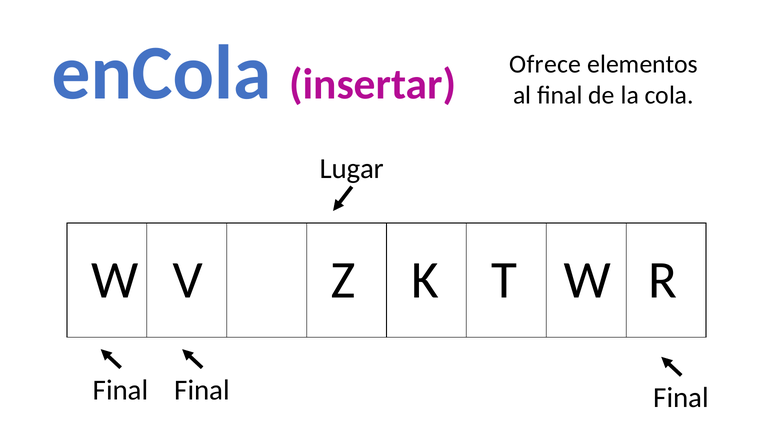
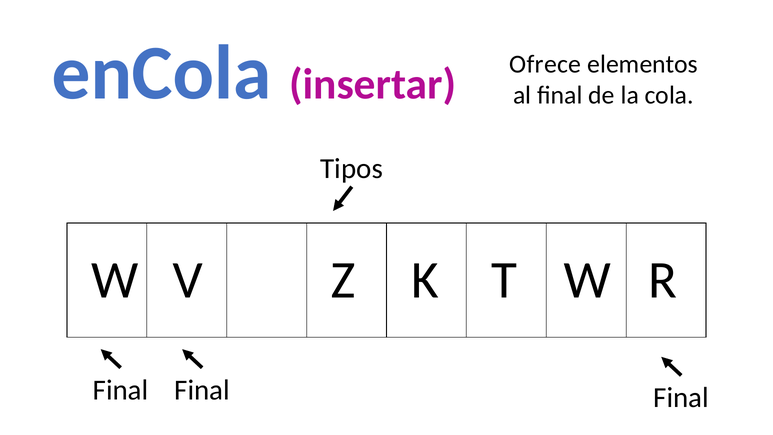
Lugar: Lugar -> Tipos (352, 168)
